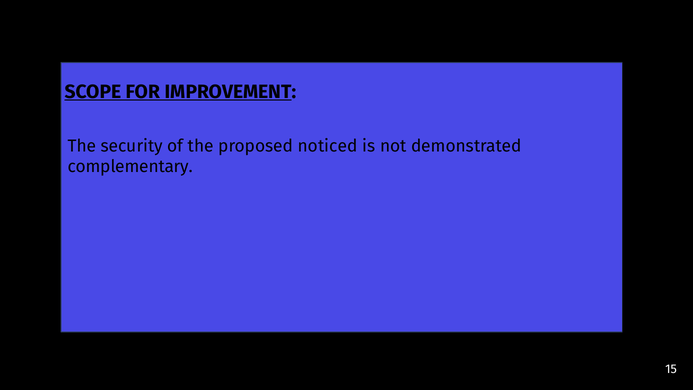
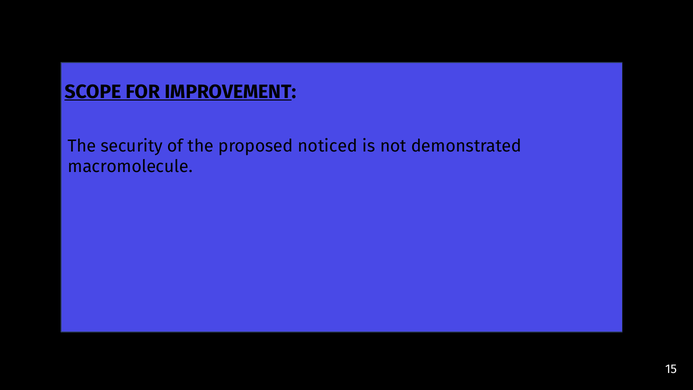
complementary: complementary -> macromolecule (130, 167)
